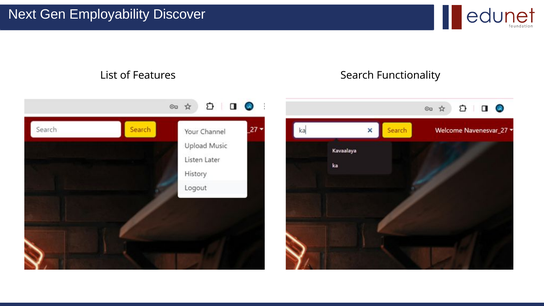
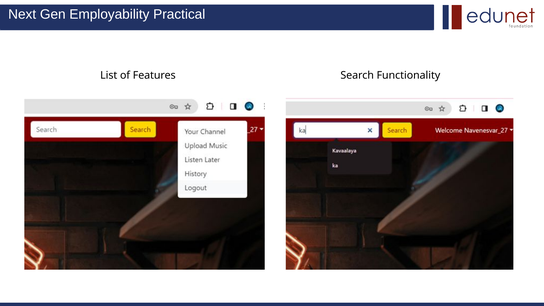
Discover: Discover -> Practical (179, 14)
